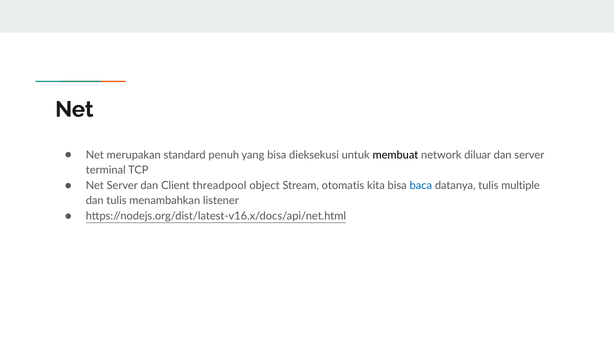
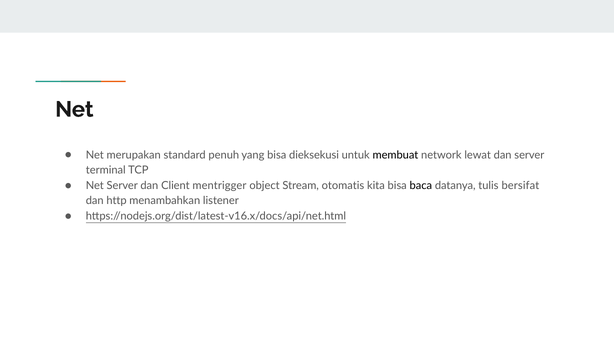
diluar: diluar -> lewat (478, 155)
threadpool: threadpool -> mentrigger (219, 186)
baca colour: blue -> black (421, 186)
multiple: multiple -> bersifat (520, 186)
dan tulis: tulis -> http (117, 201)
